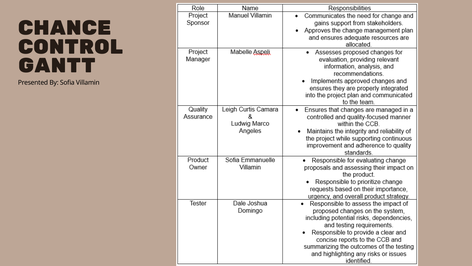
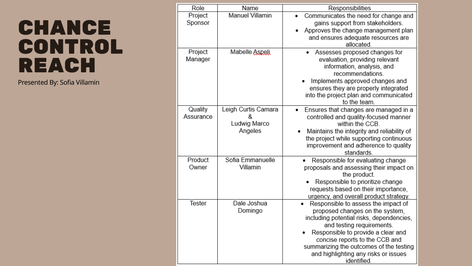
GANTT: GANTT -> REACH (57, 66)
